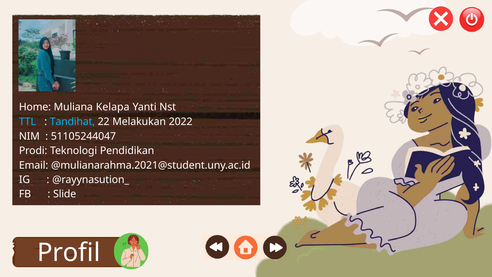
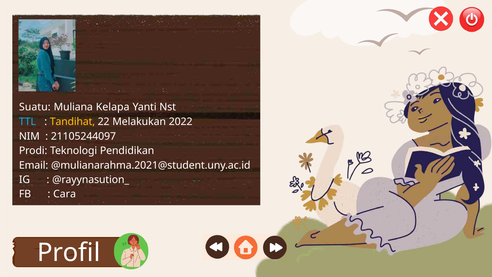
Home: Home -> Suatu (35, 107)
Tandihat colour: light blue -> yellow (72, 122)
51105244047: 51105244047 -> 21105244097 (83, 136)
Slide: Slide -> Cara (65, 194)
